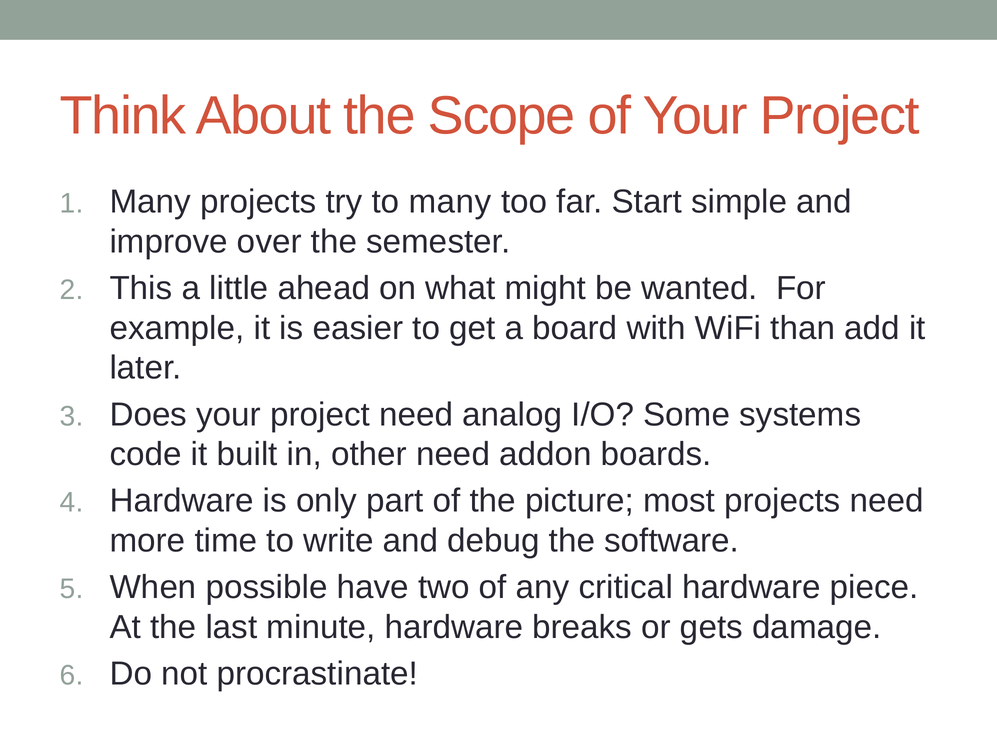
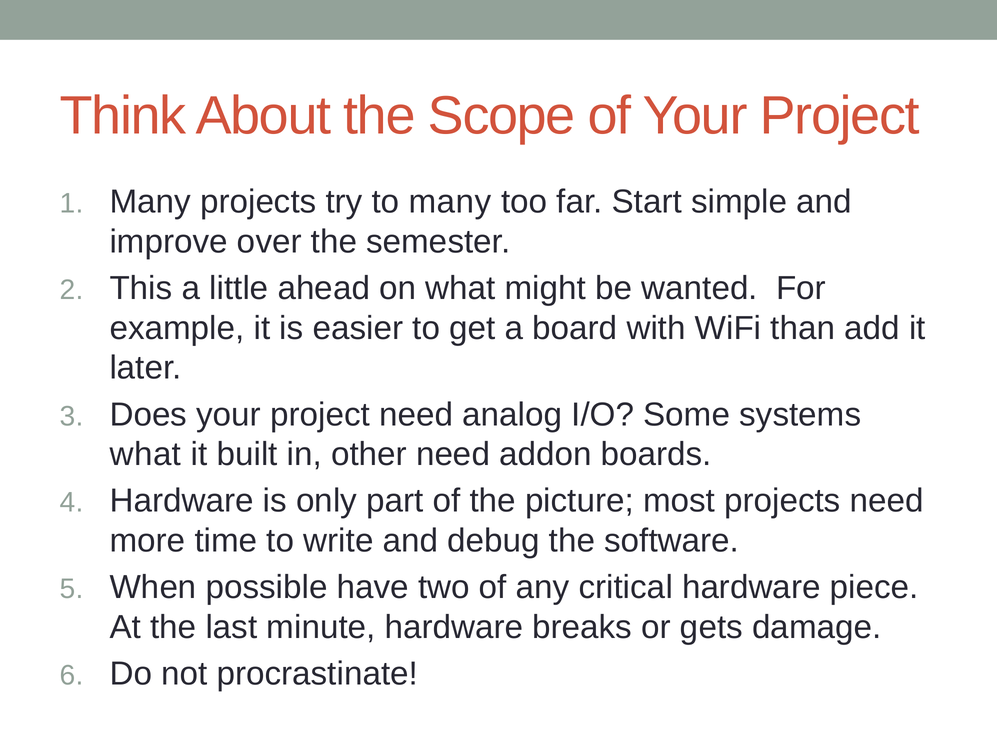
code: code -> what (146, 454)
